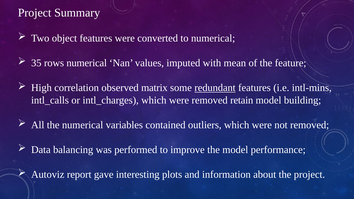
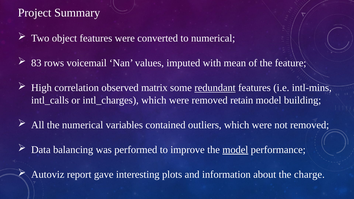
35: 35 -> 83 (36, 63)
rows numerical: numerical -> voicemail (87, 63)
model underline: none -> present (235, 150)
the project: project -> charge (309, 175)
